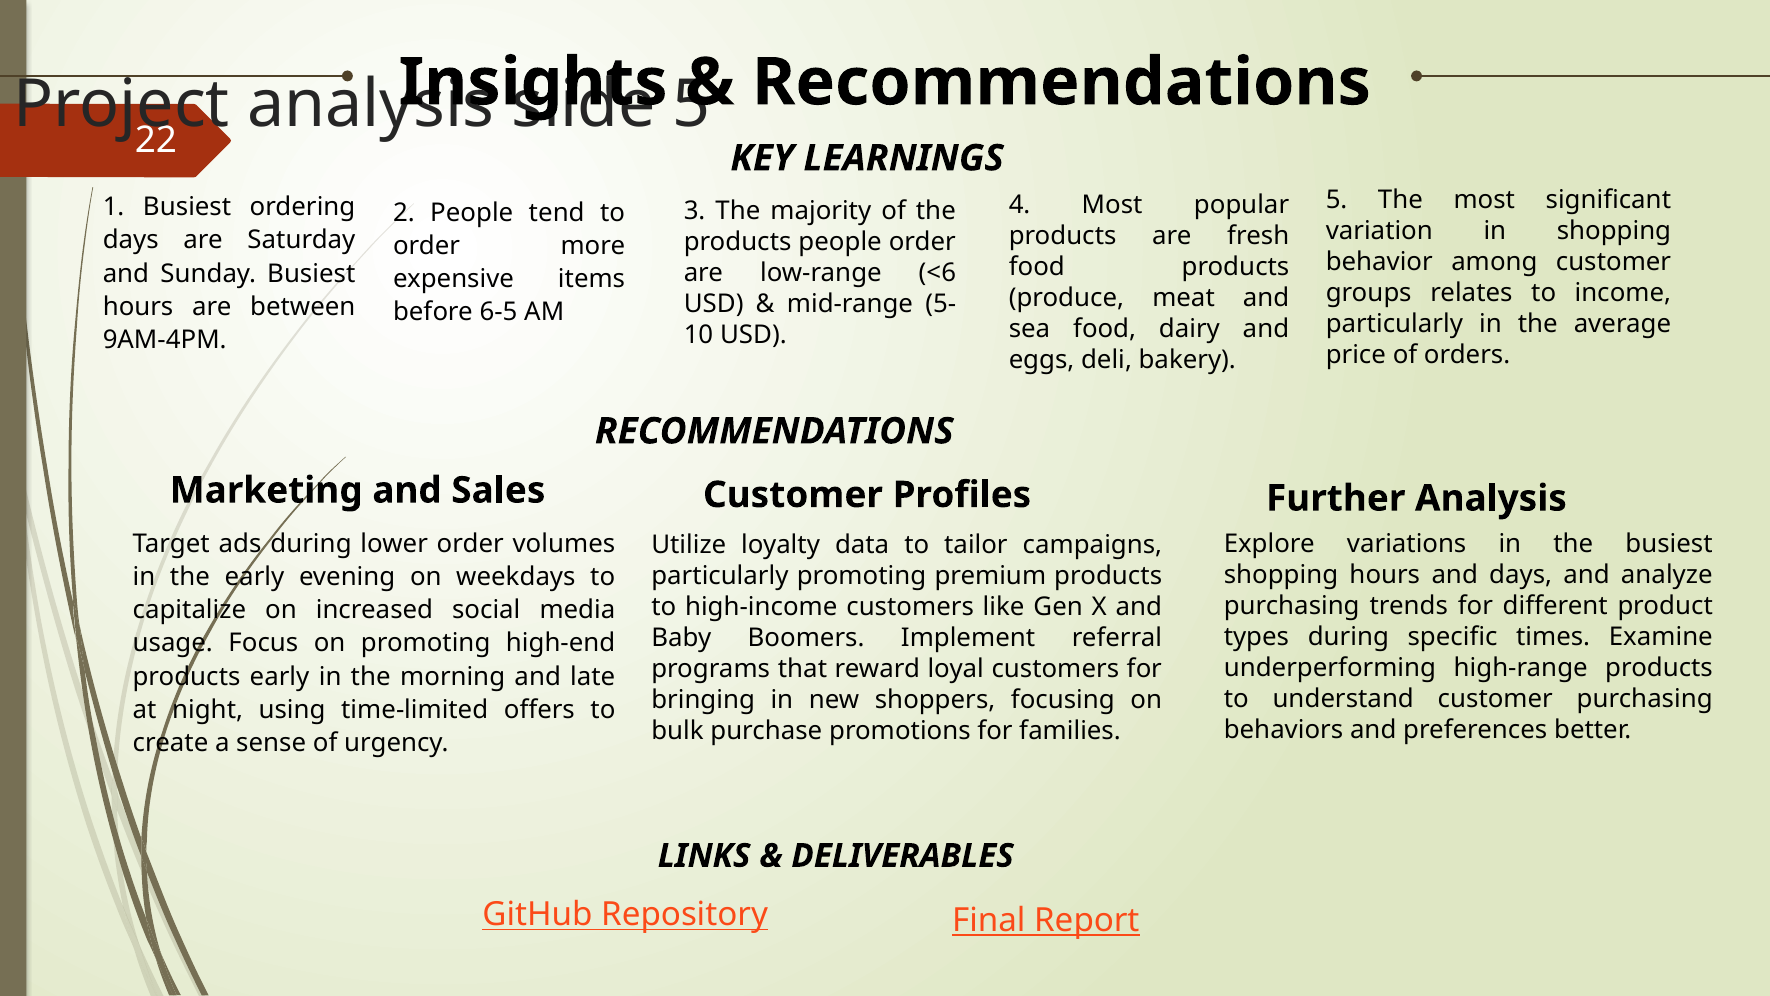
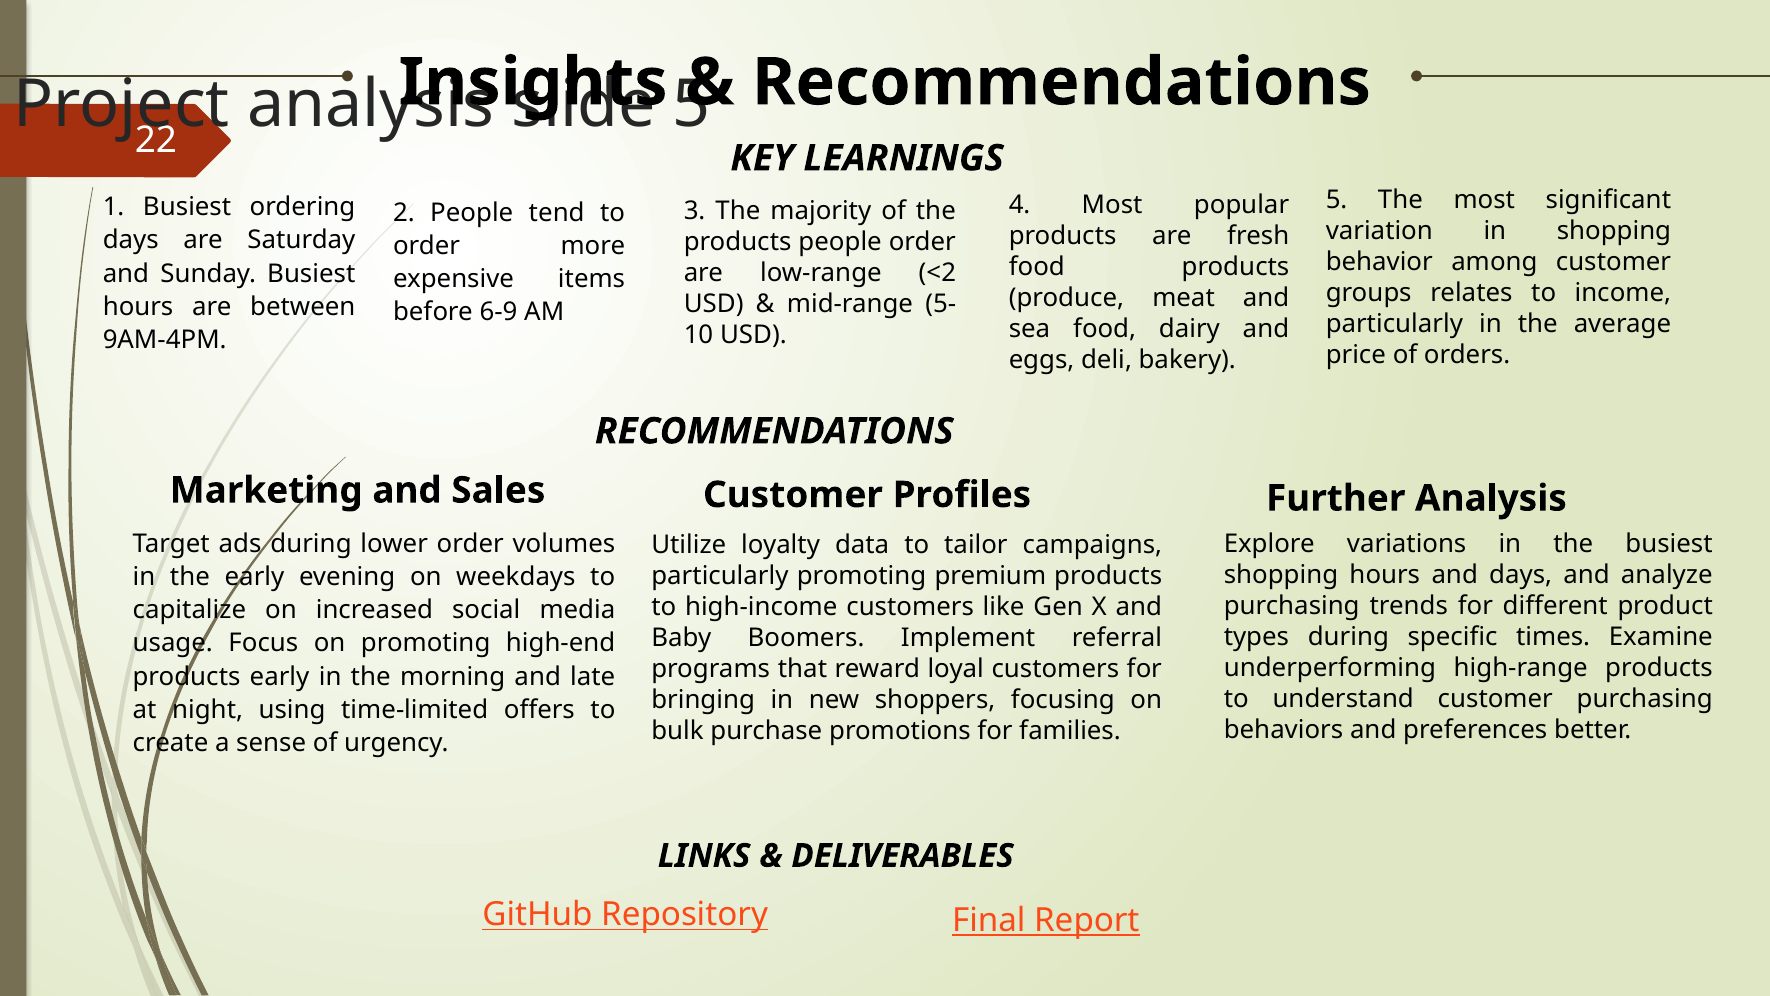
<6: <6 -> <2 (937, 273)
6-5: 6-5 -> 6-9 (498, 312)
